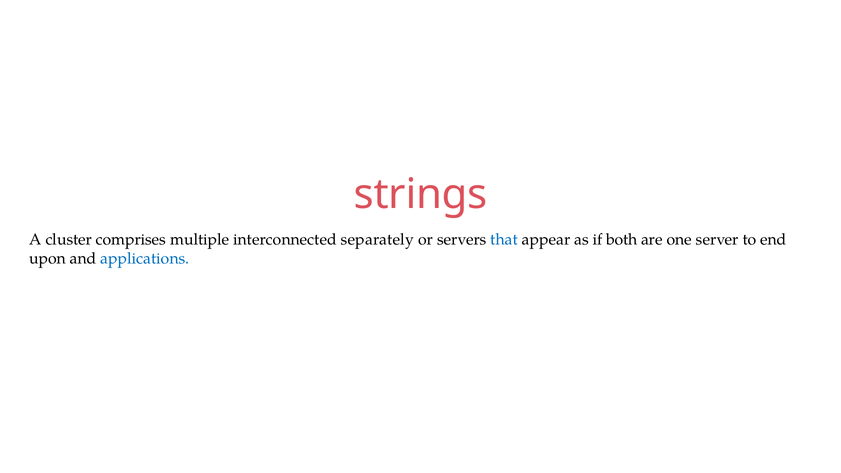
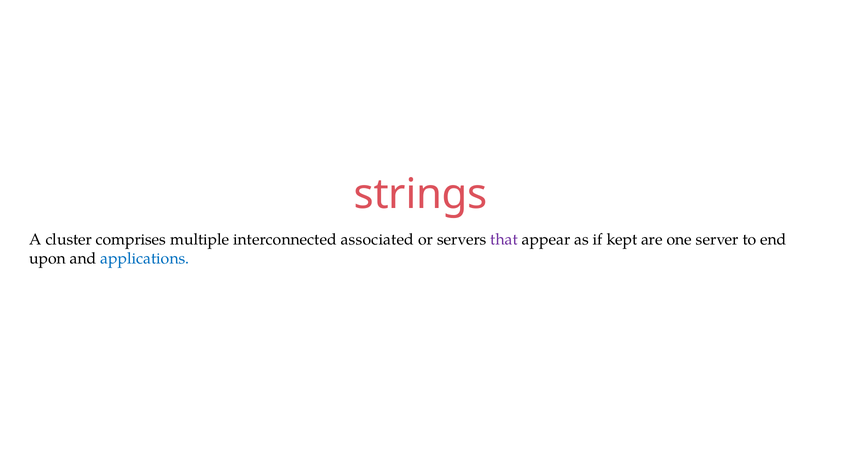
separately: separately -> associated (377, 240)
that colour: blue -> purple (504, 240)
both: both -> kept (622, 240)
